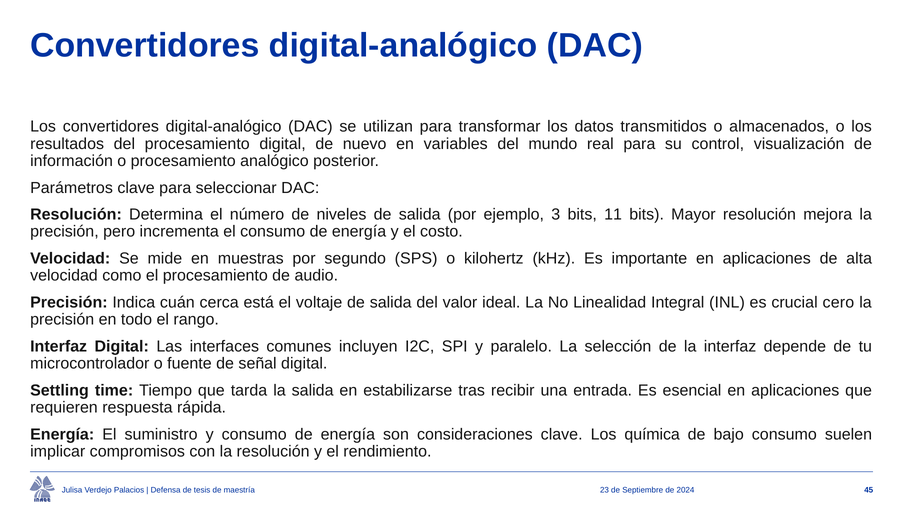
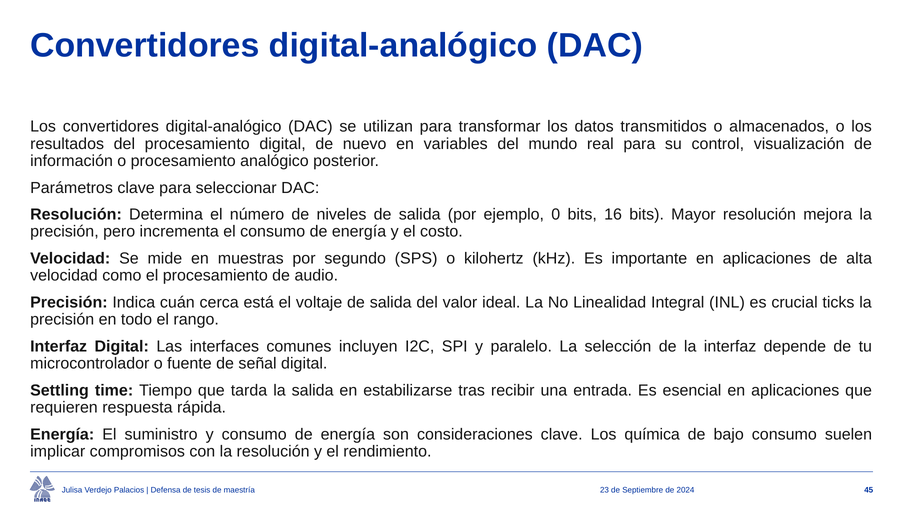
3: 3 -> 0 (556, 214)
11: 11 -> 16 (613, 214)
cero: cero -> ticks (838, 302)
